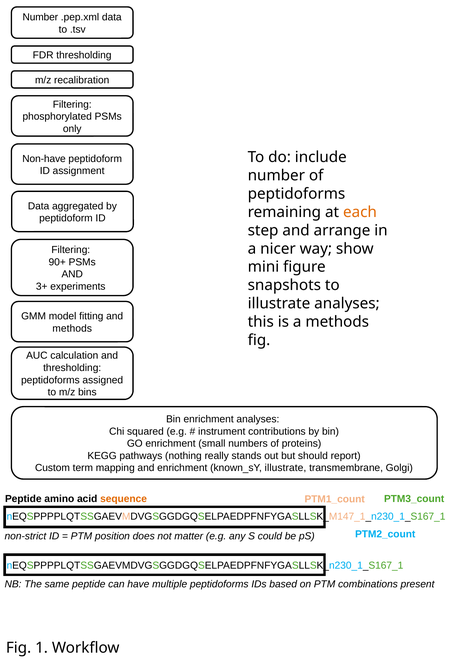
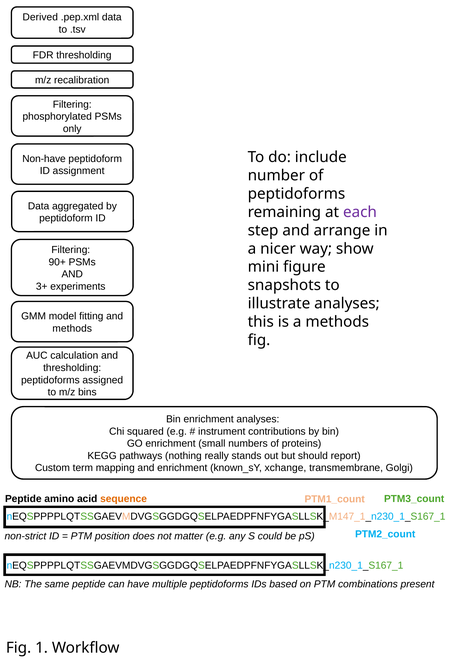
Number: Number -> Derived (40, 17)
each colour: orange -> purple (360, 212)
known_sY illustrate: illustrate -> xchange (285, 467)
